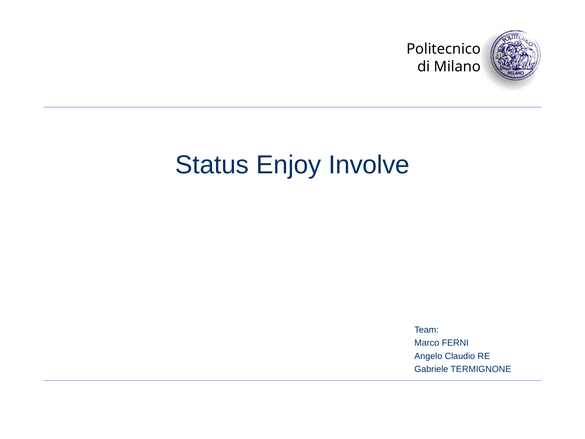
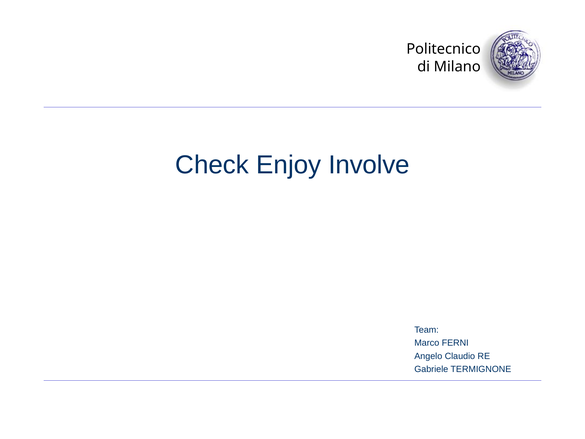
Status: Status -> Check (212, 165)
